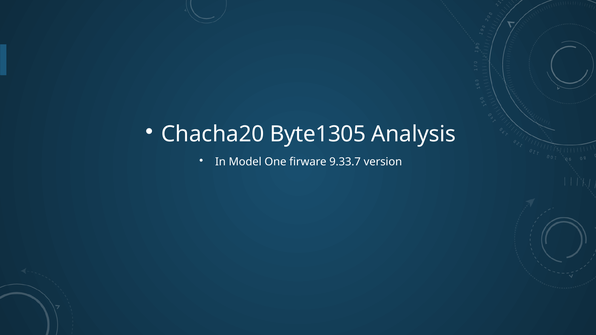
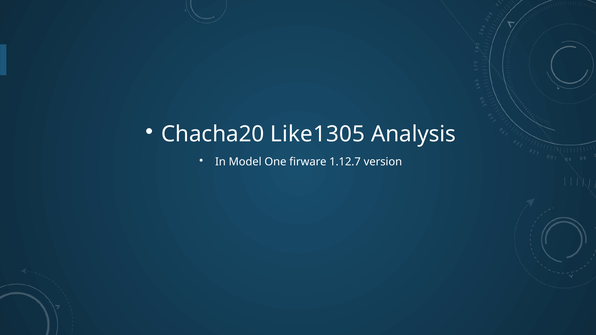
Byte1305: Byte1305 -> Like1305 (318, 134)
9.33.7: 9.33.7 -> 1.12.7 (345, 162)
